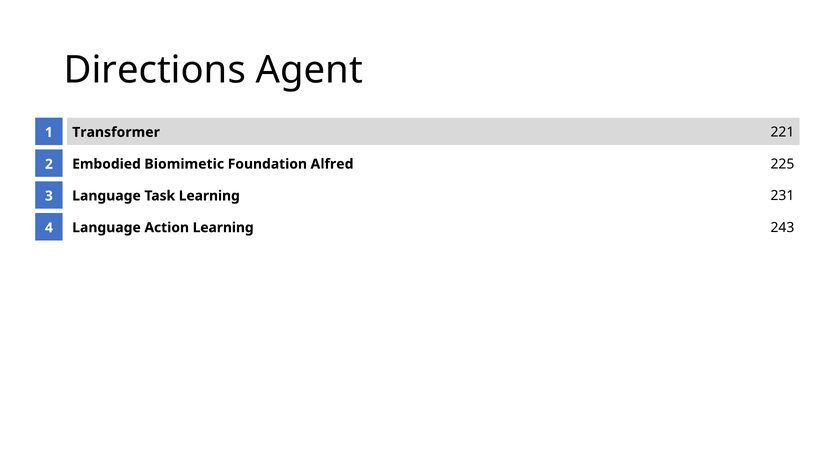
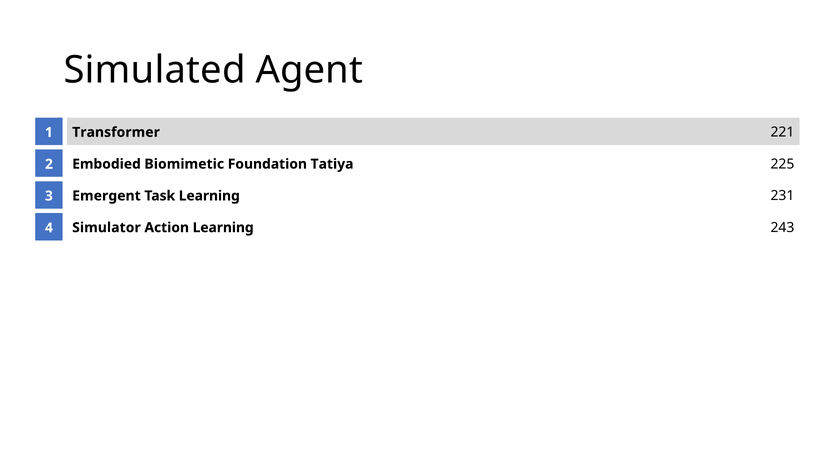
Directions: Directions -> Simulated (155, 70)
Alfred: Alfred -> Tatiya (332, 164)
Language: Language -> Emergent (106, 196)
Language: Language -> Simulator (106, 227)
